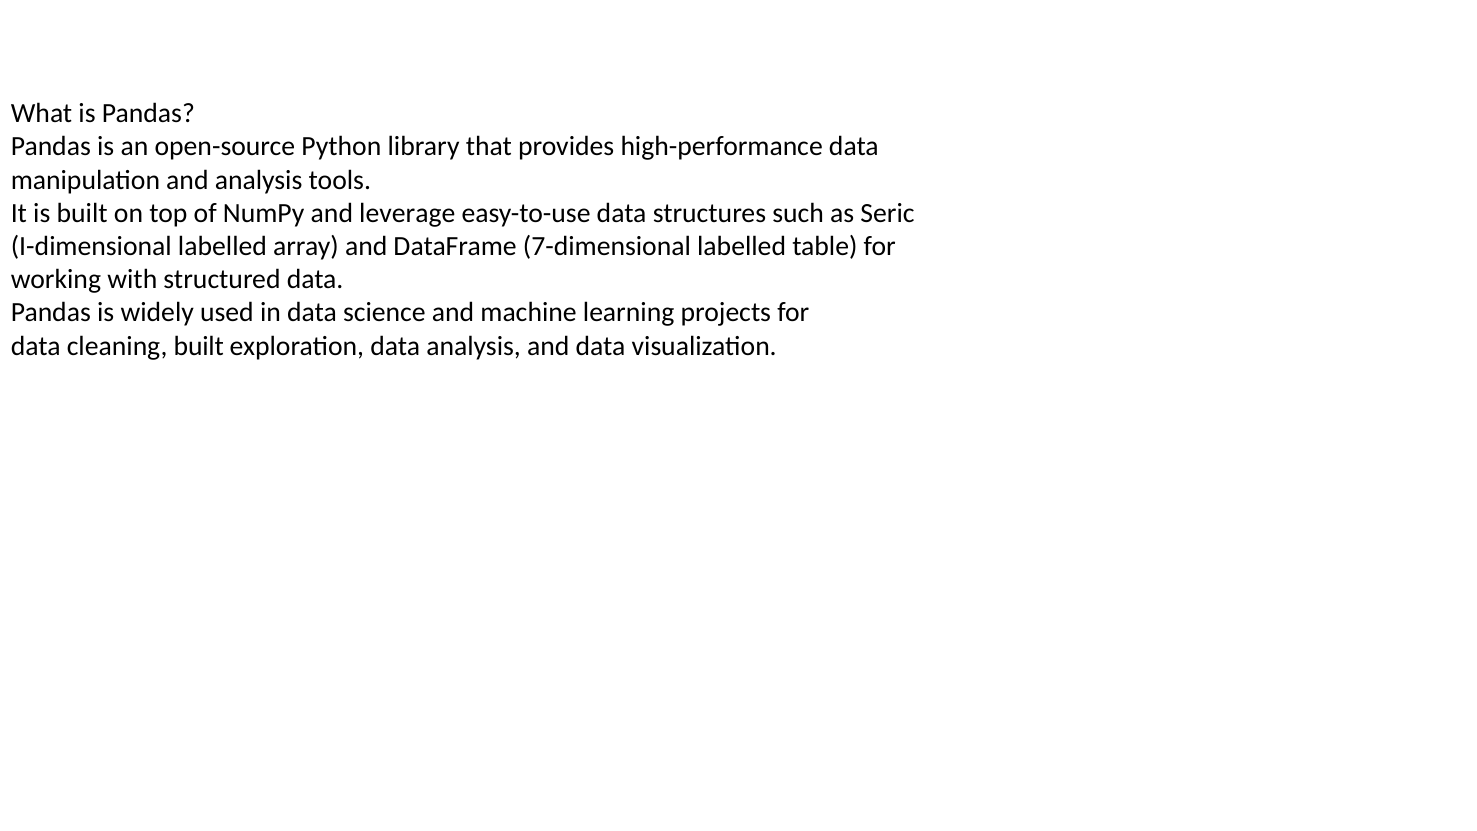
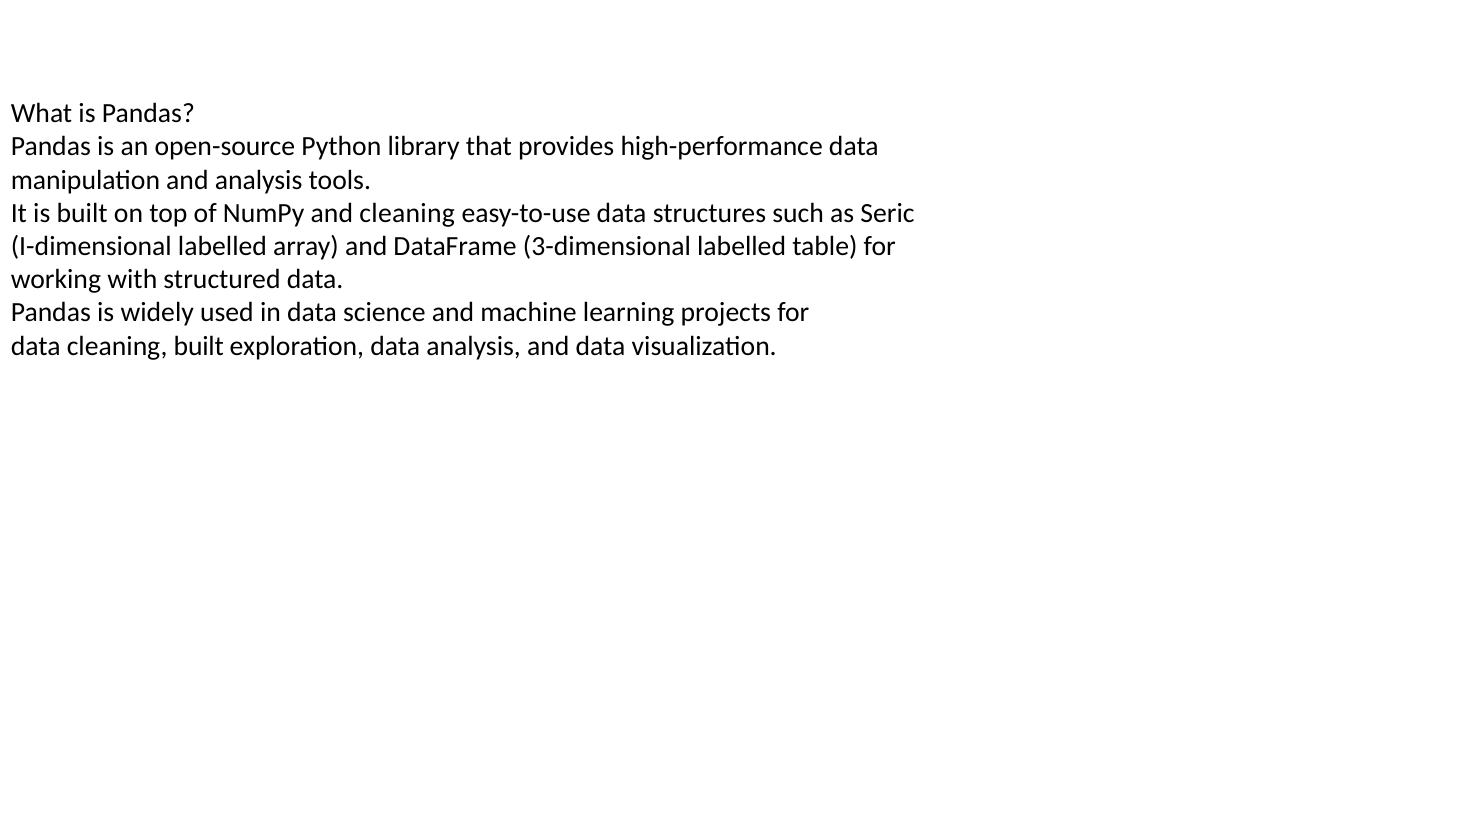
and leverage: leverage -> cleaning (407, 213)
7-dimensional: 7-dimensional -> 3-dimensional (607, 246)
